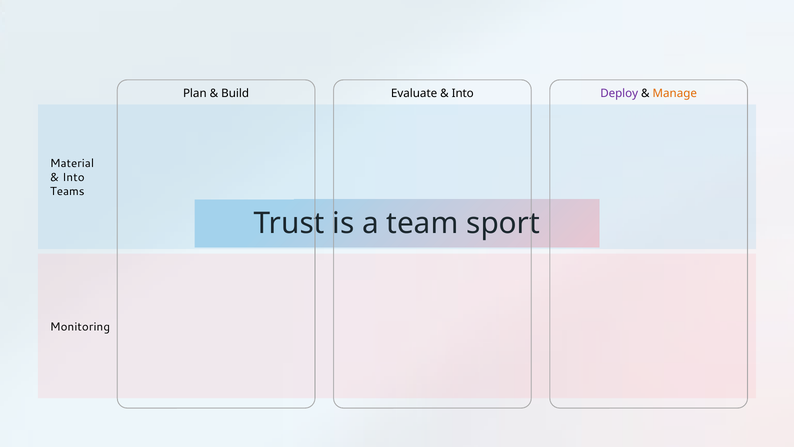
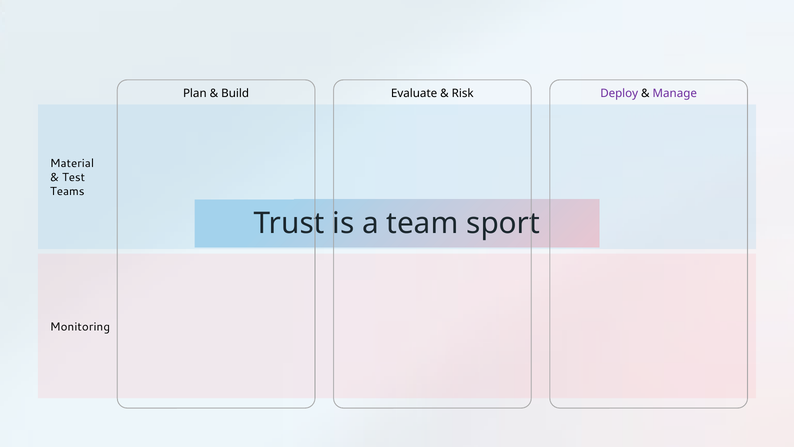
Into: Into -> Risk (463, 93)
Manage colour: orange -> purple (675, 93)
Into: Into -> Test (74, 177)
